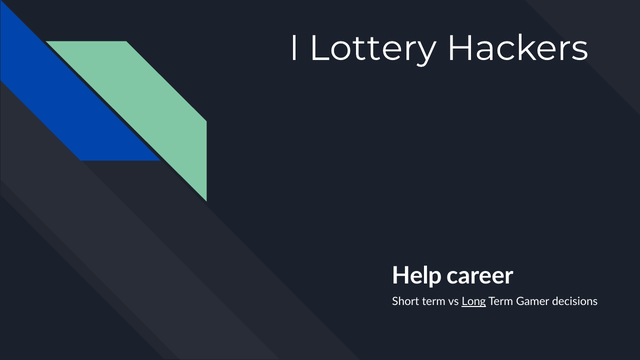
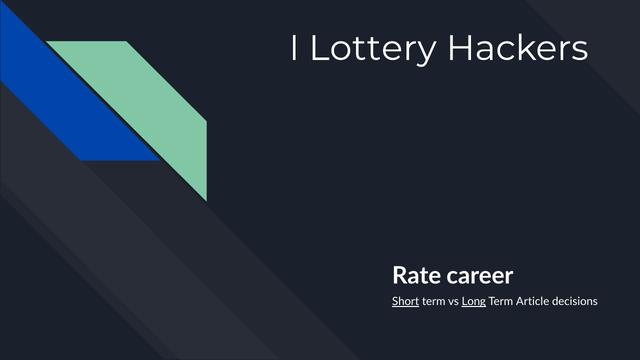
Help: Help -> Rate (417, 276)
Short underline: none -> present (406, 302)
Gamer: Gamer -> Article (533, 302)
